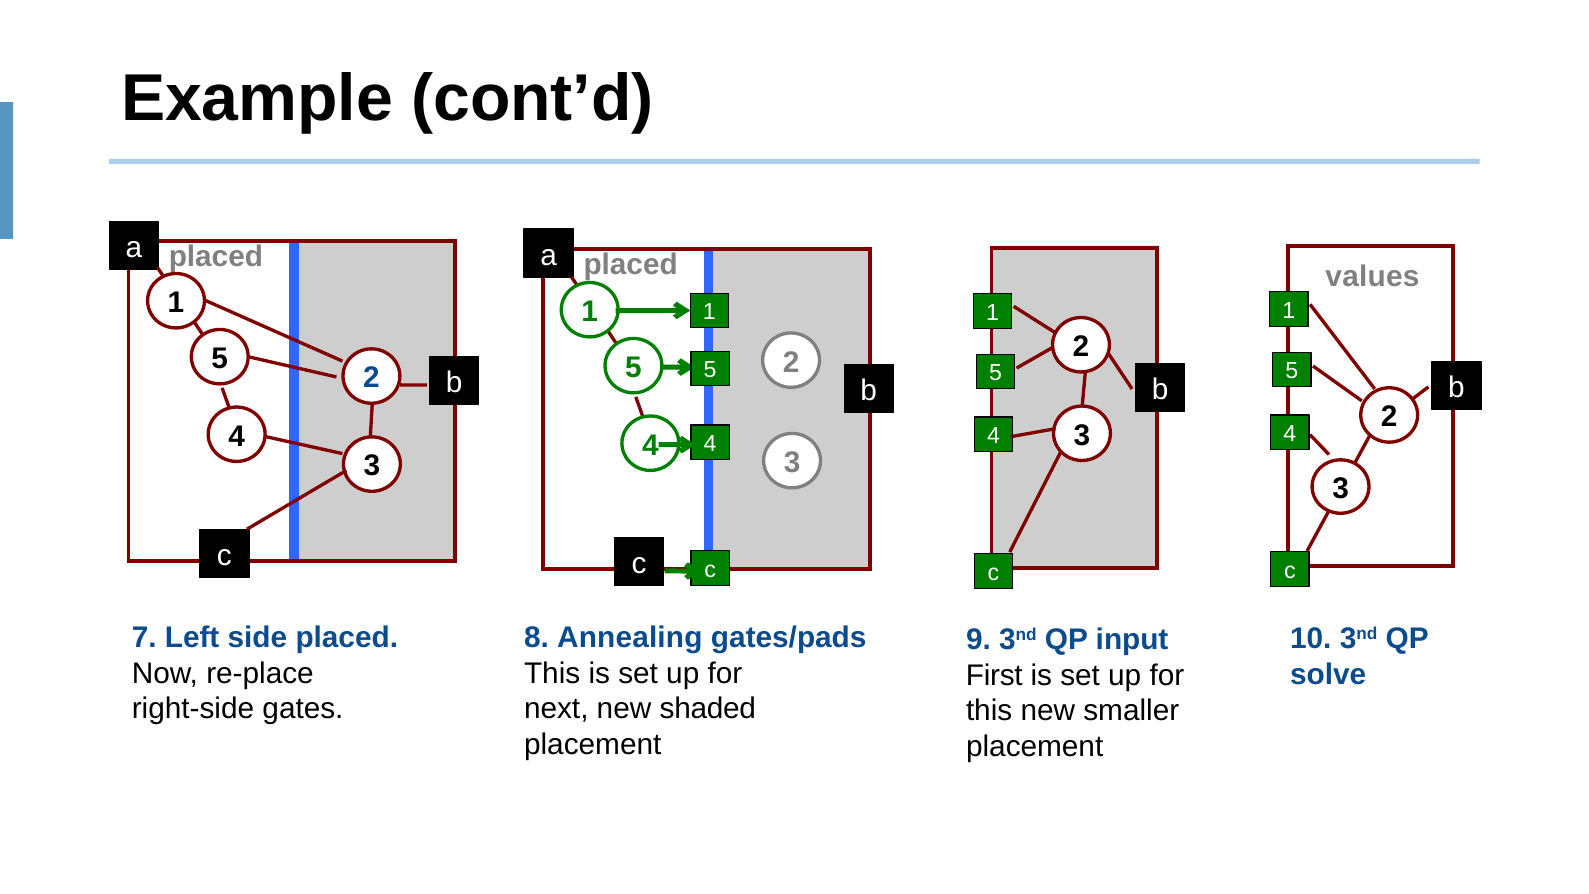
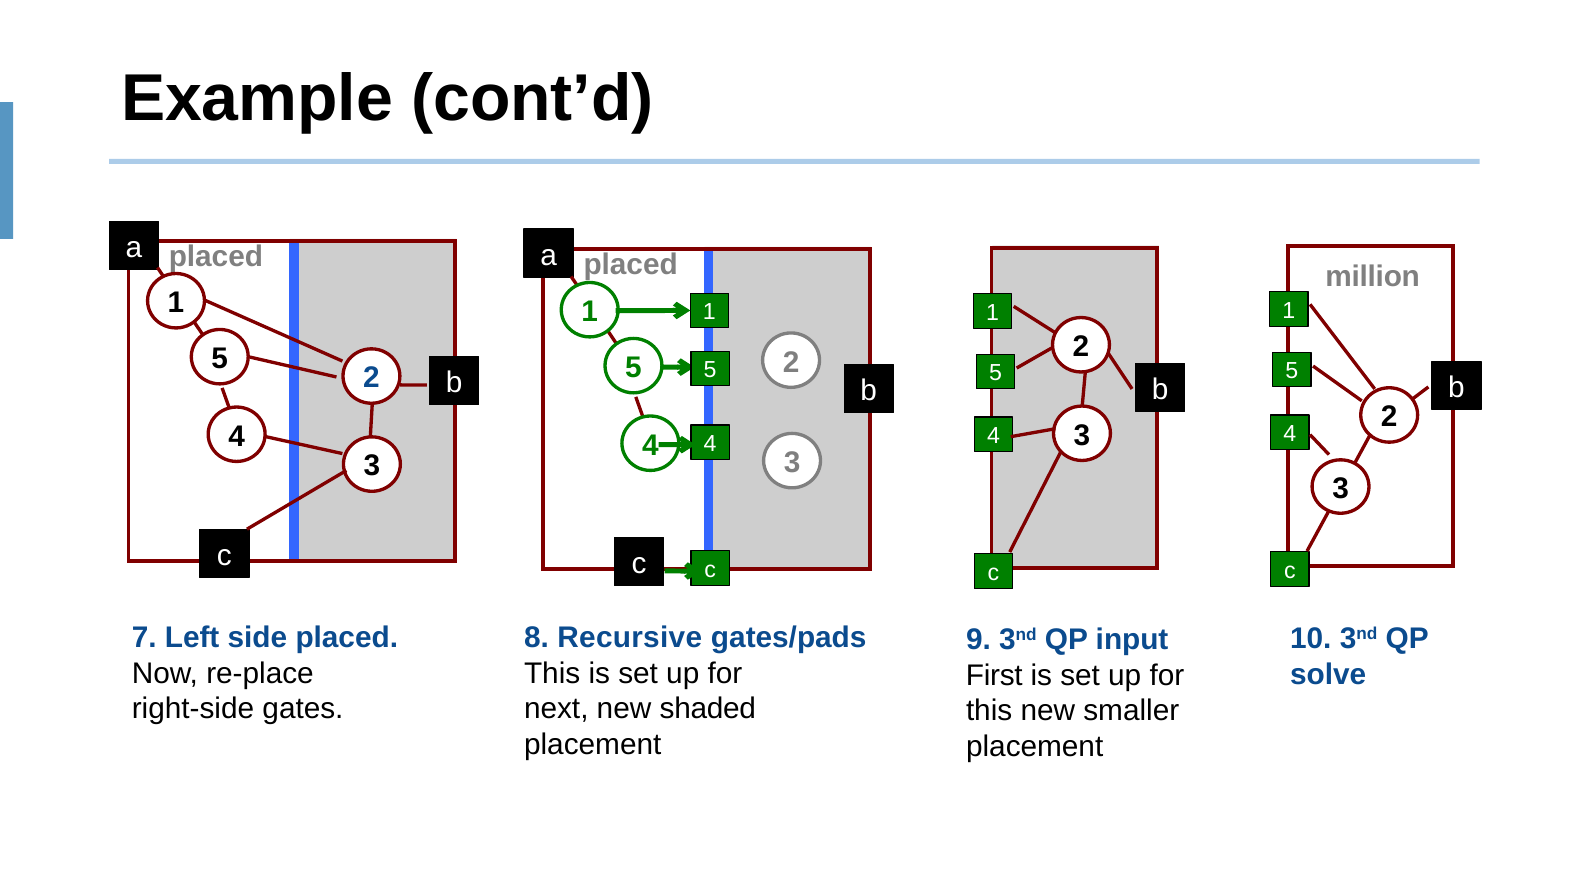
values: values -> million (1373, 276)
Annealing: Annealing -> Recursive (630, 637)
